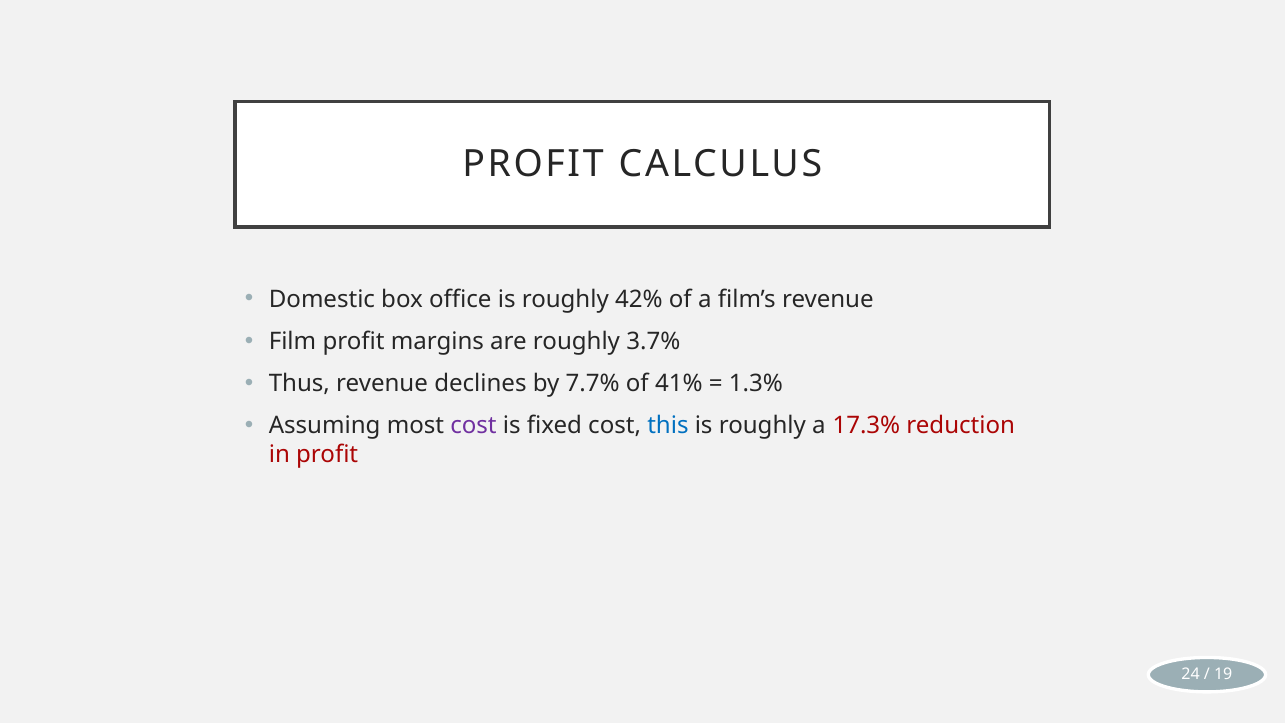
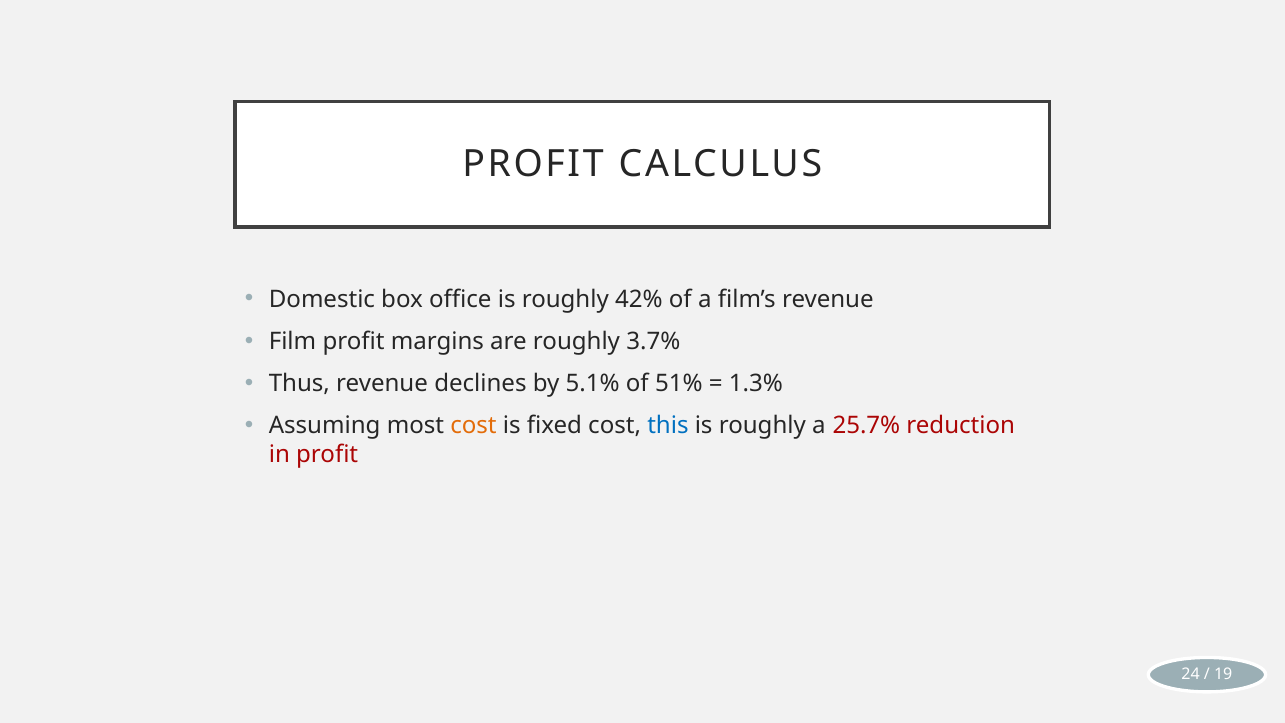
7.7%: 7.7% -> 5.1% (593, 384)
41%: 41% -> 51% (679, 384)
cost colour: purple -> orange (473, 426)
17.3%: 17.3% -> 25.7% (866, 426)
